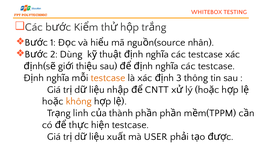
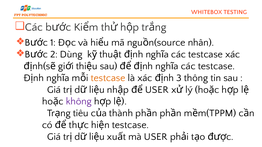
CNTT: CNTT -> USER (157, 90)
không colour: orange -> purple (79, 102)
linh: linh -> tiêu (81, 113)
